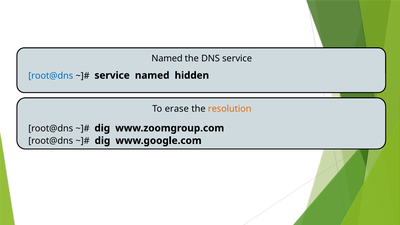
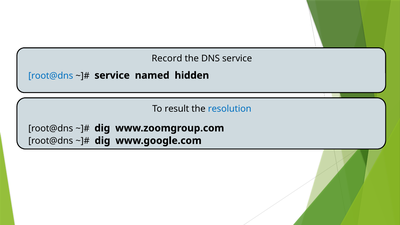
Named: Named -> Record (167, 58)
erase: erase -> result (177, 109)
resolution colour: orange -> blue (230, 109)
